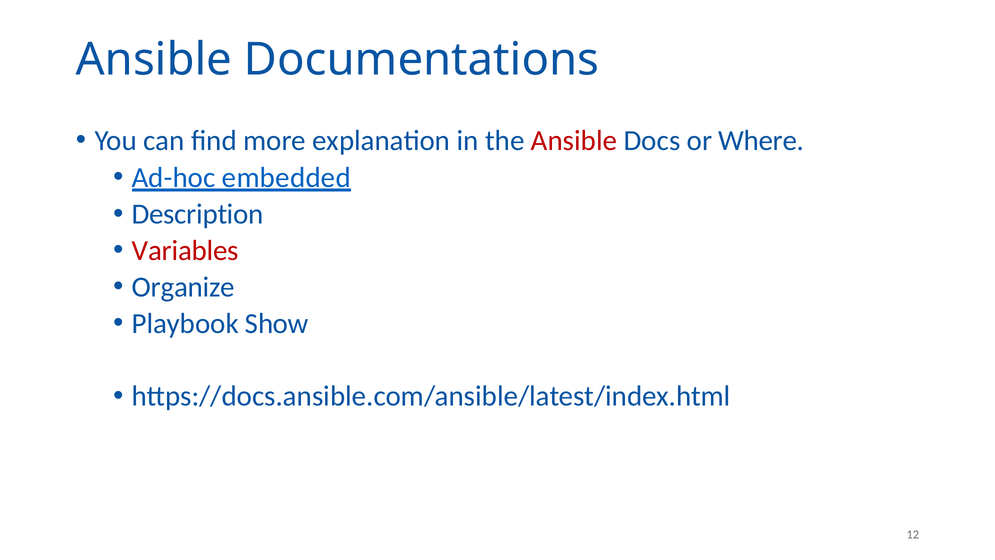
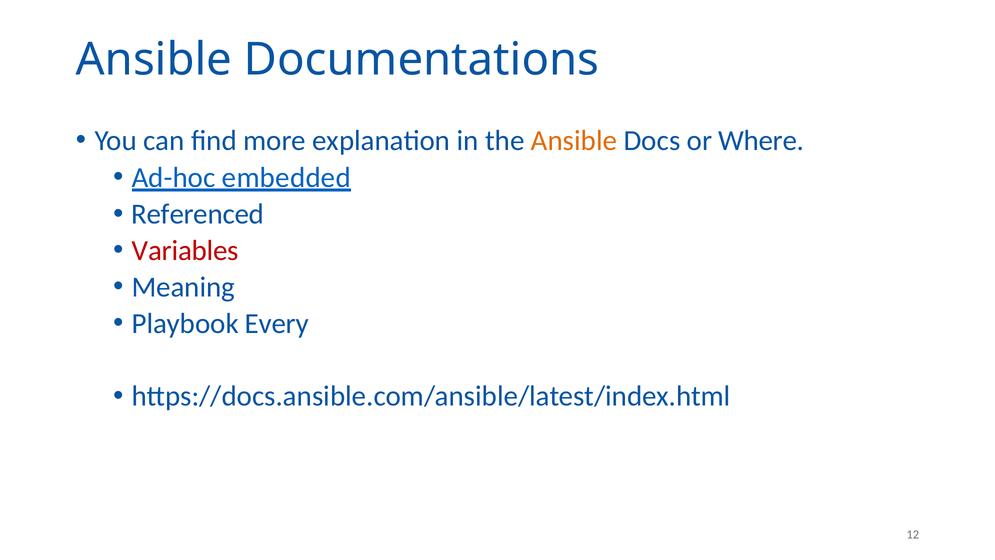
Ansible colour: red -> orange (574, 140)
Description: Description -> Referenced (198, 214)
Organize: Organize -> Meaning (183, 287)
Show: Show -> Every (277, 323)
